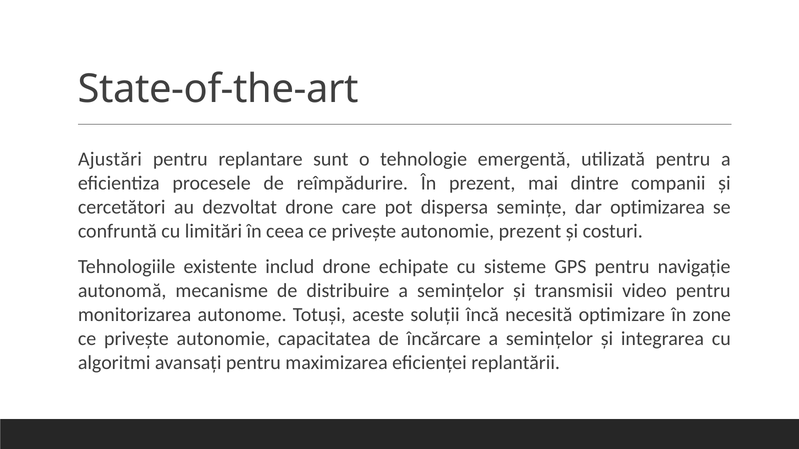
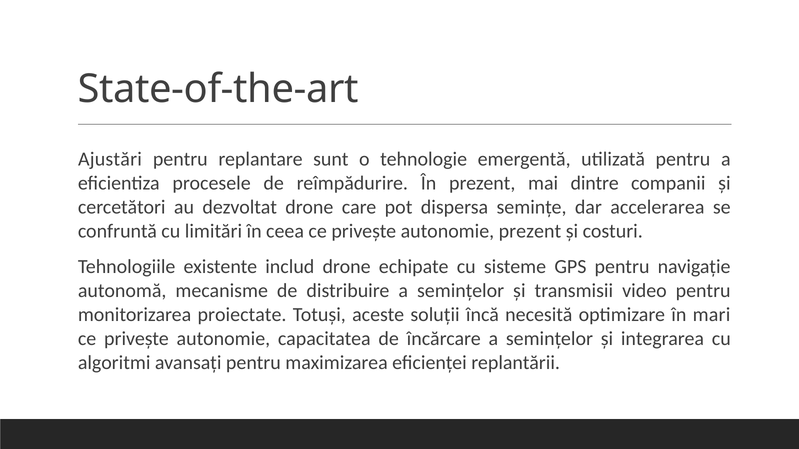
optimizarea: optimizarea -> accelerarea (657, 207)
autonome: autonome -> proiectate (242, 315)
zone: zone -> mari (712, 315)
